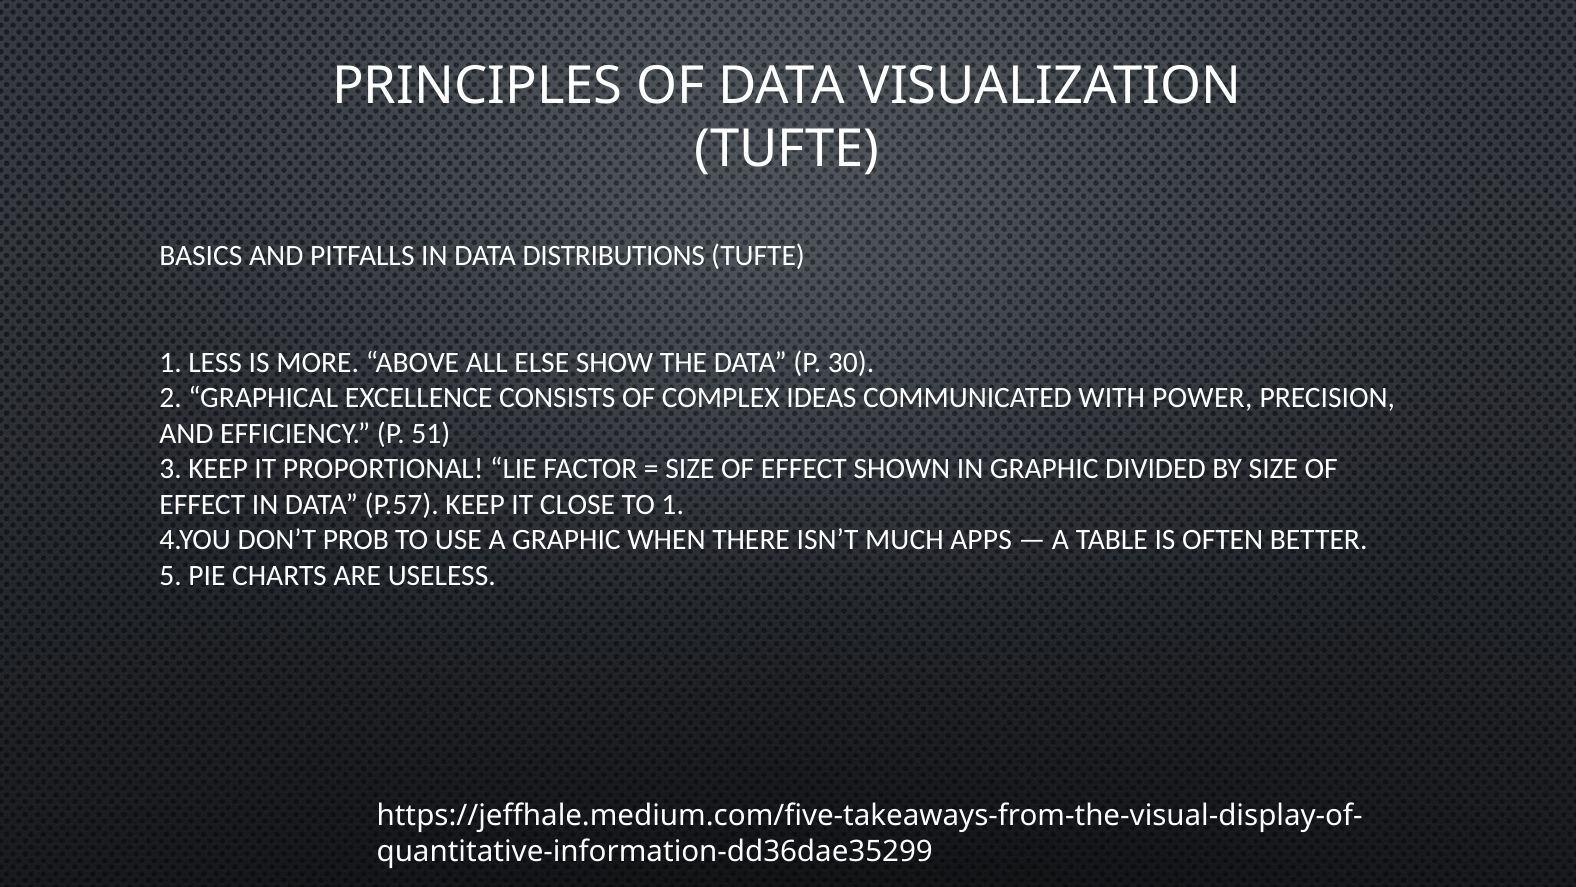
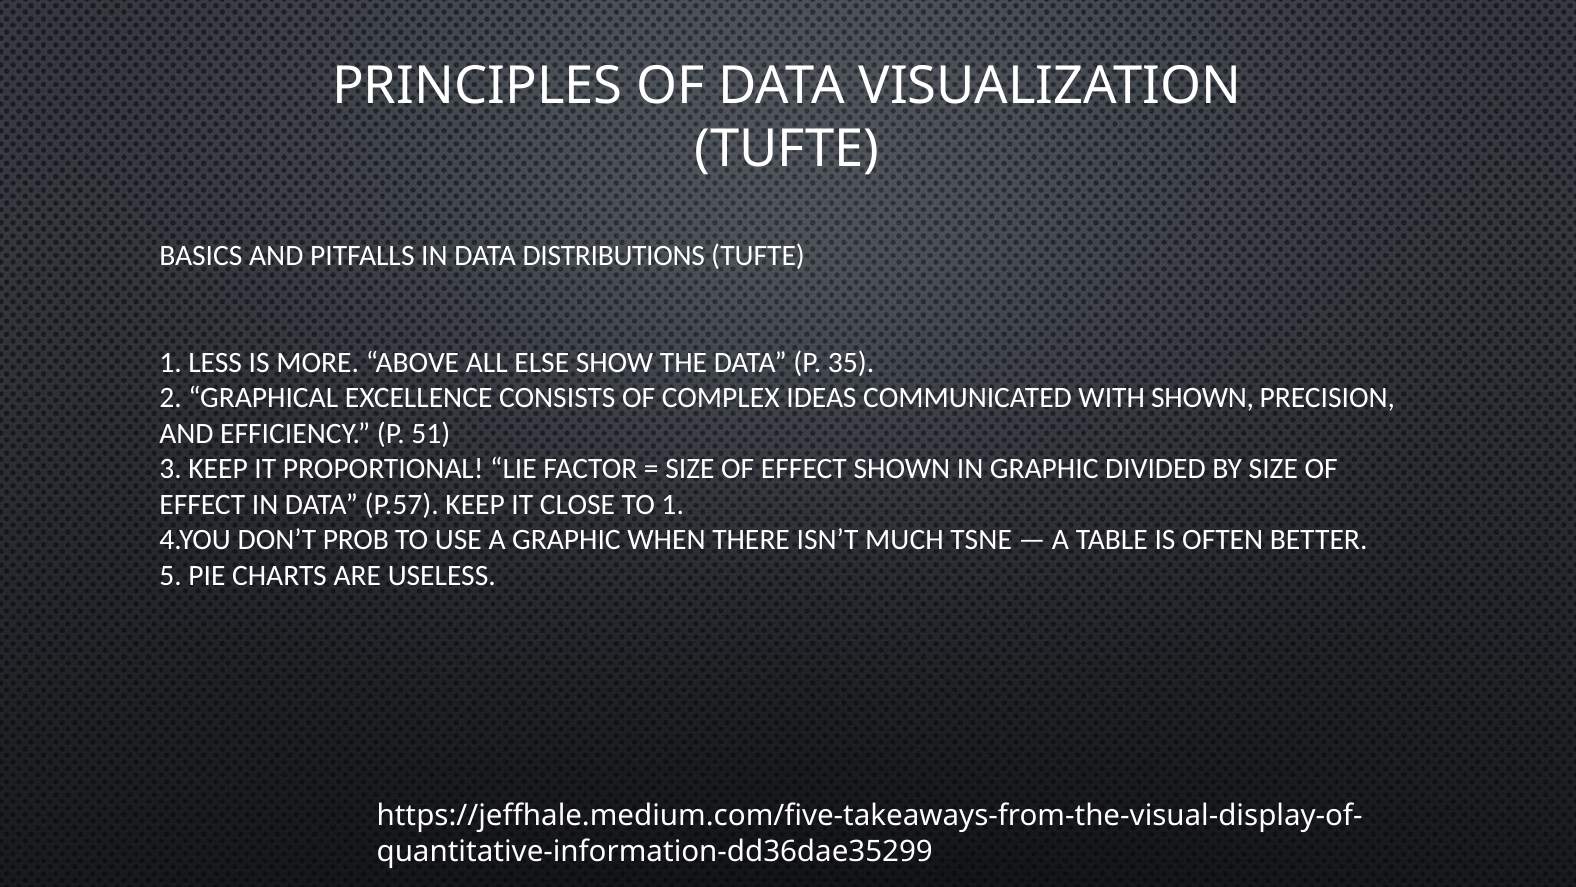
30: 30 -> 35 (851, 362)
WITH POWER: POWER -> SHOWN (1203, 398)
APPS: APPS -> TSNE (981, 540)
